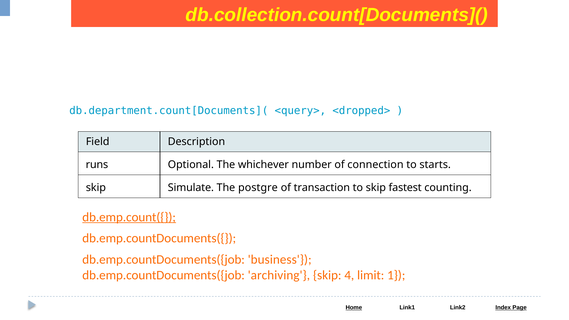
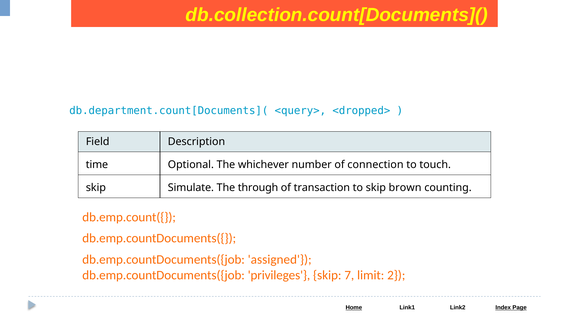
runs: runs -> time (97, 165)
starts: starts -> touch (435, 165)
postgre: postgre -> through (258, 188)
fastest: fastest -> brown (405, 188)
db.emp.count({ underline: present -> none (129, 217)
business: business -> assigned (280, 260)
archiving: archiving -> privileges (279, 275)
4: 4 -> 7 (349, 275)
1: 1 -> 2 (396, 275)
